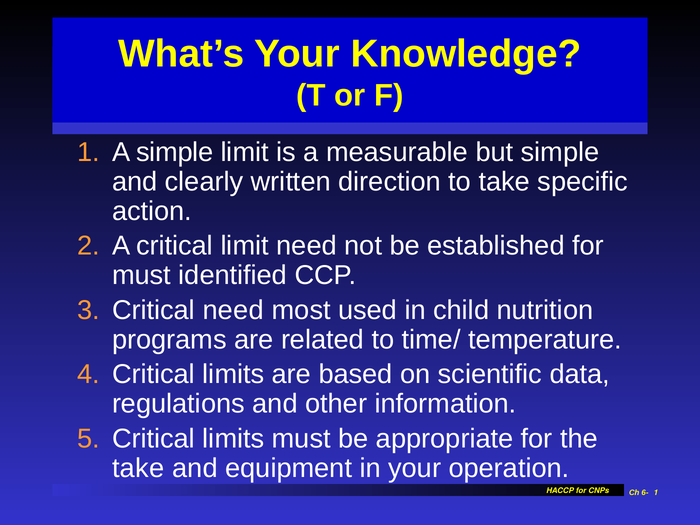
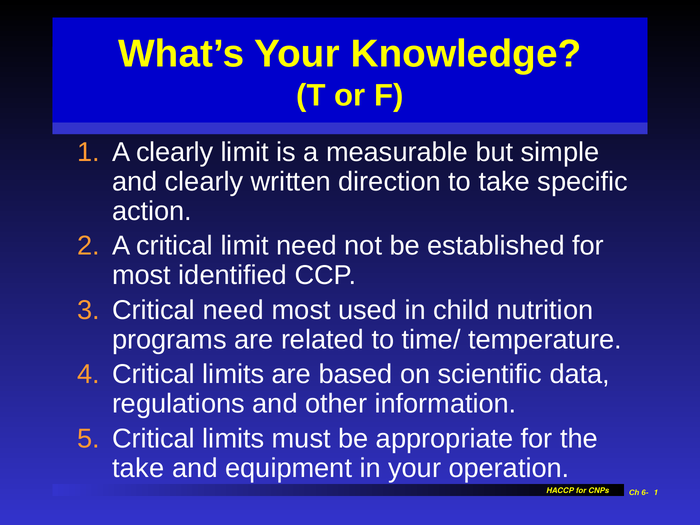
A simple: simple -> clearly (175, 152)
must: must -> most (141, 275)
